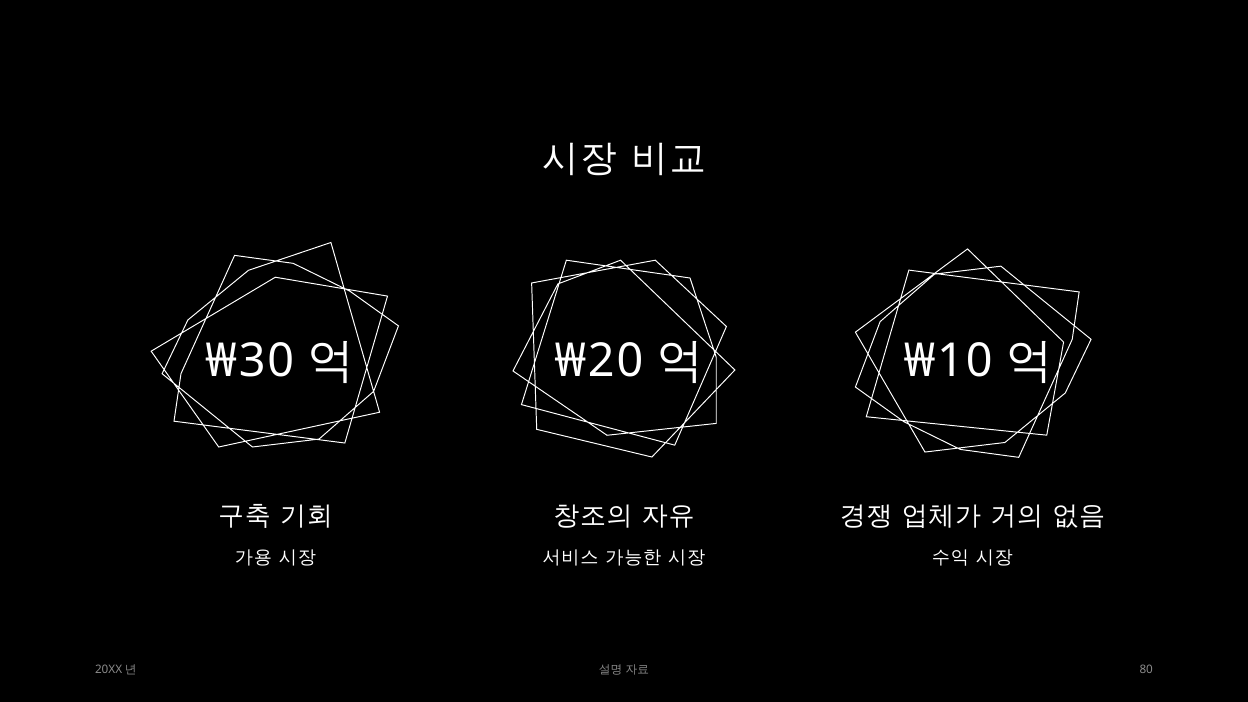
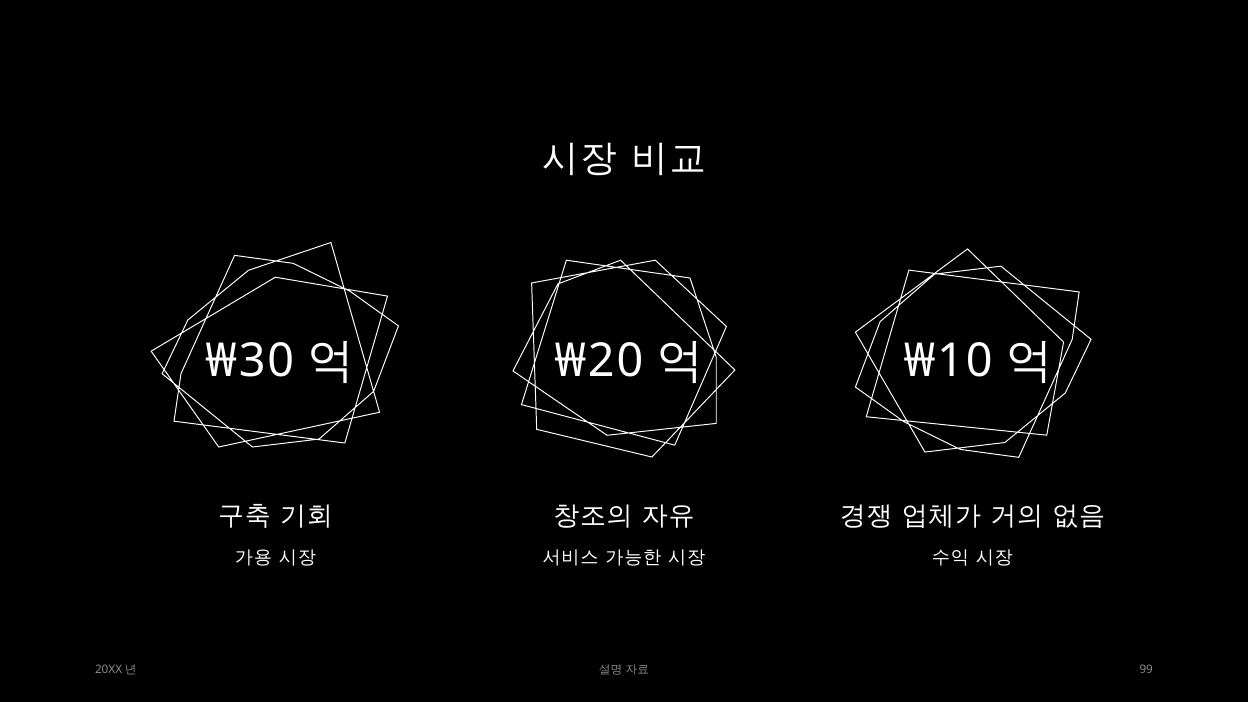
80: 80 -> 99 (1146, 669)
